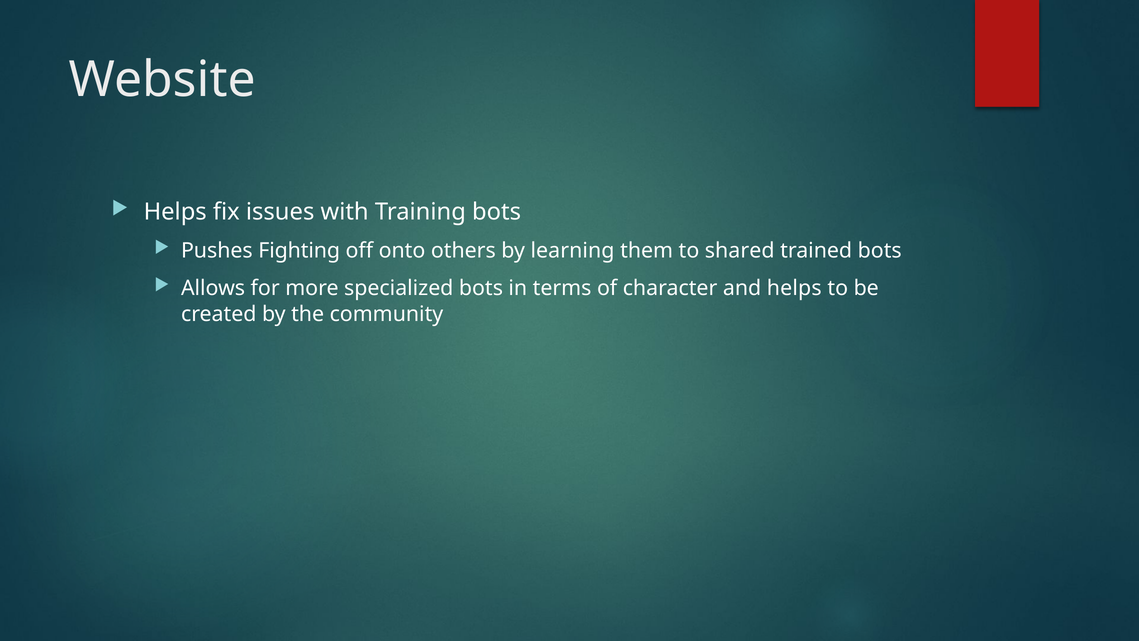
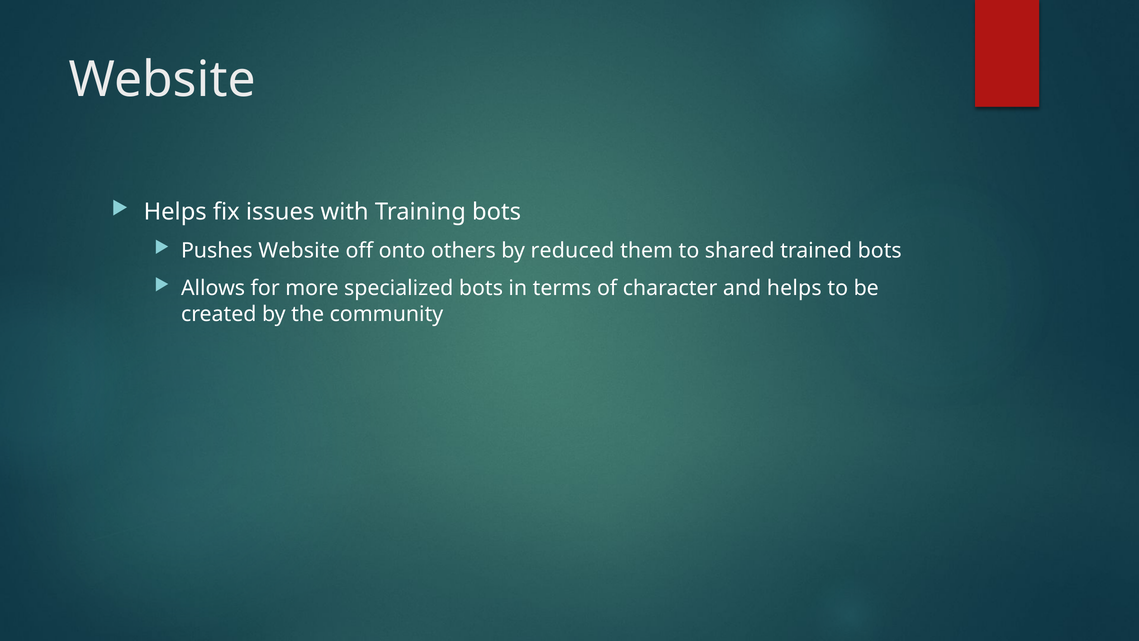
Pushes Fighting: Fighting -> Website (299, 251)
learning: learning -> reduced (572, 251)
